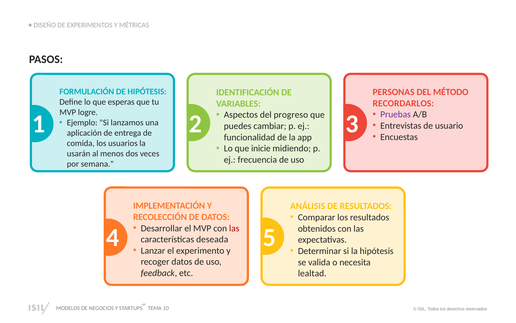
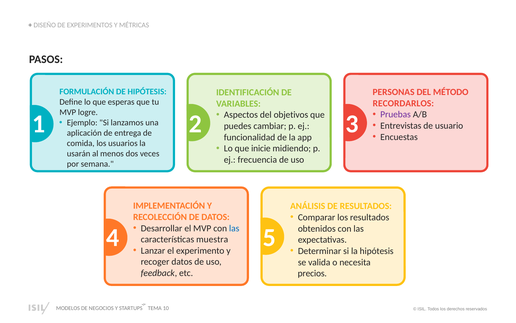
progreso: progreso -> objetivos (291, 115)
las colour: red -> blue (234, 228)
deseada: deseada -> muestra (212, 239)
lealtad: lealtad -> precios (312, 273)
